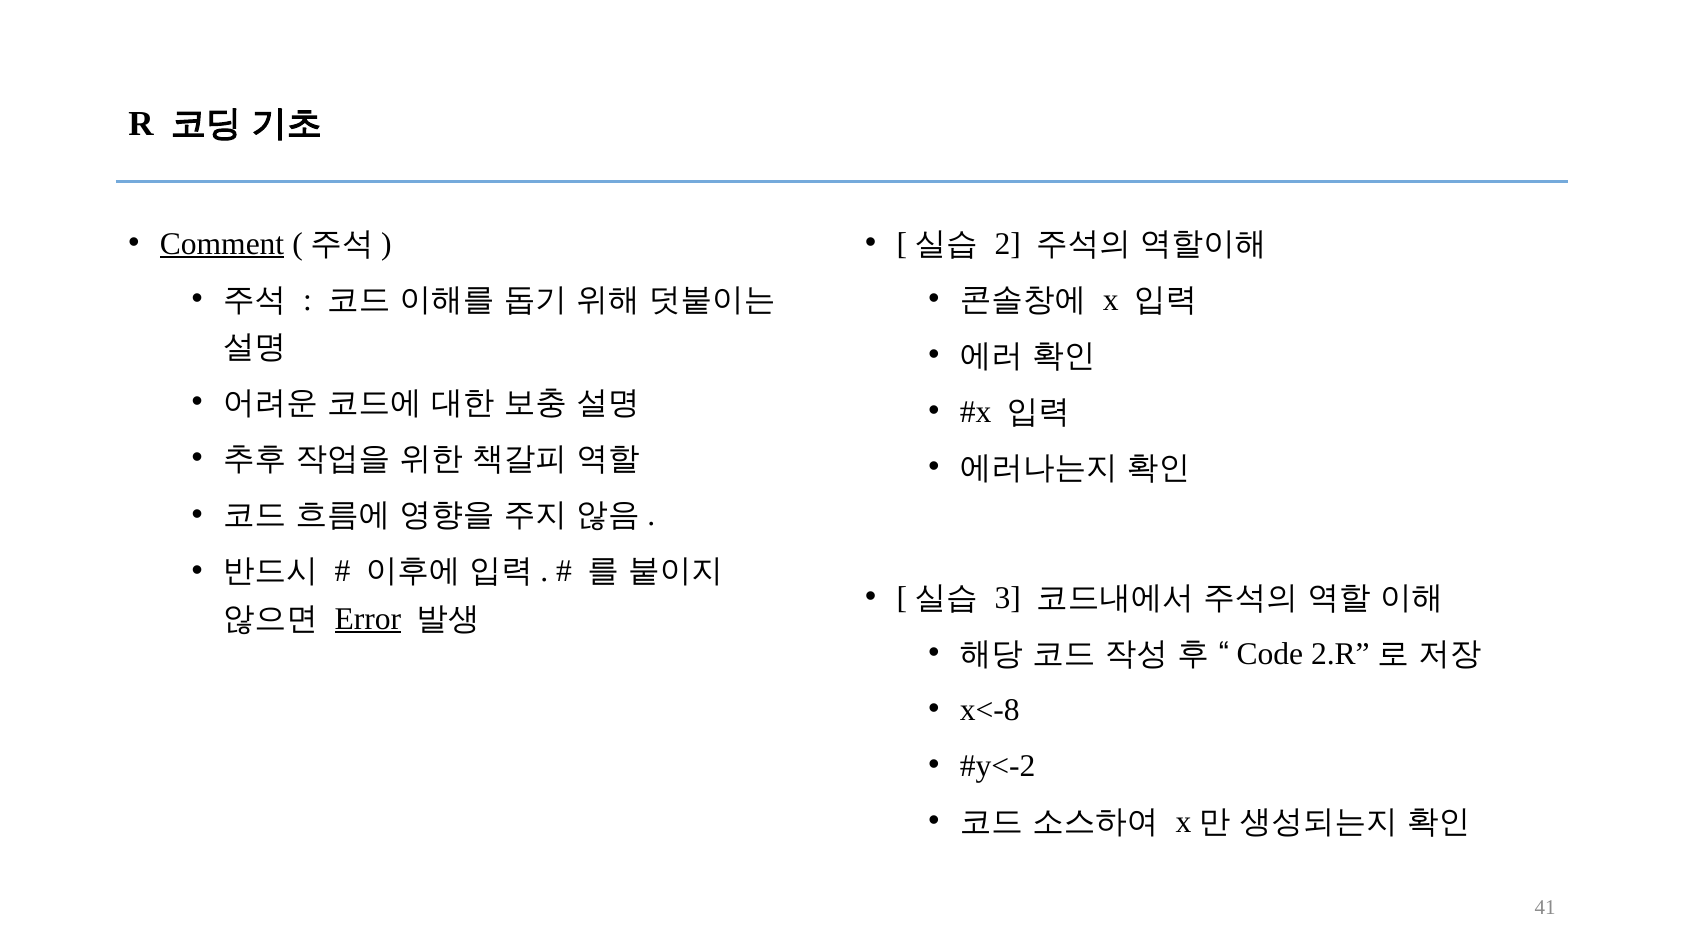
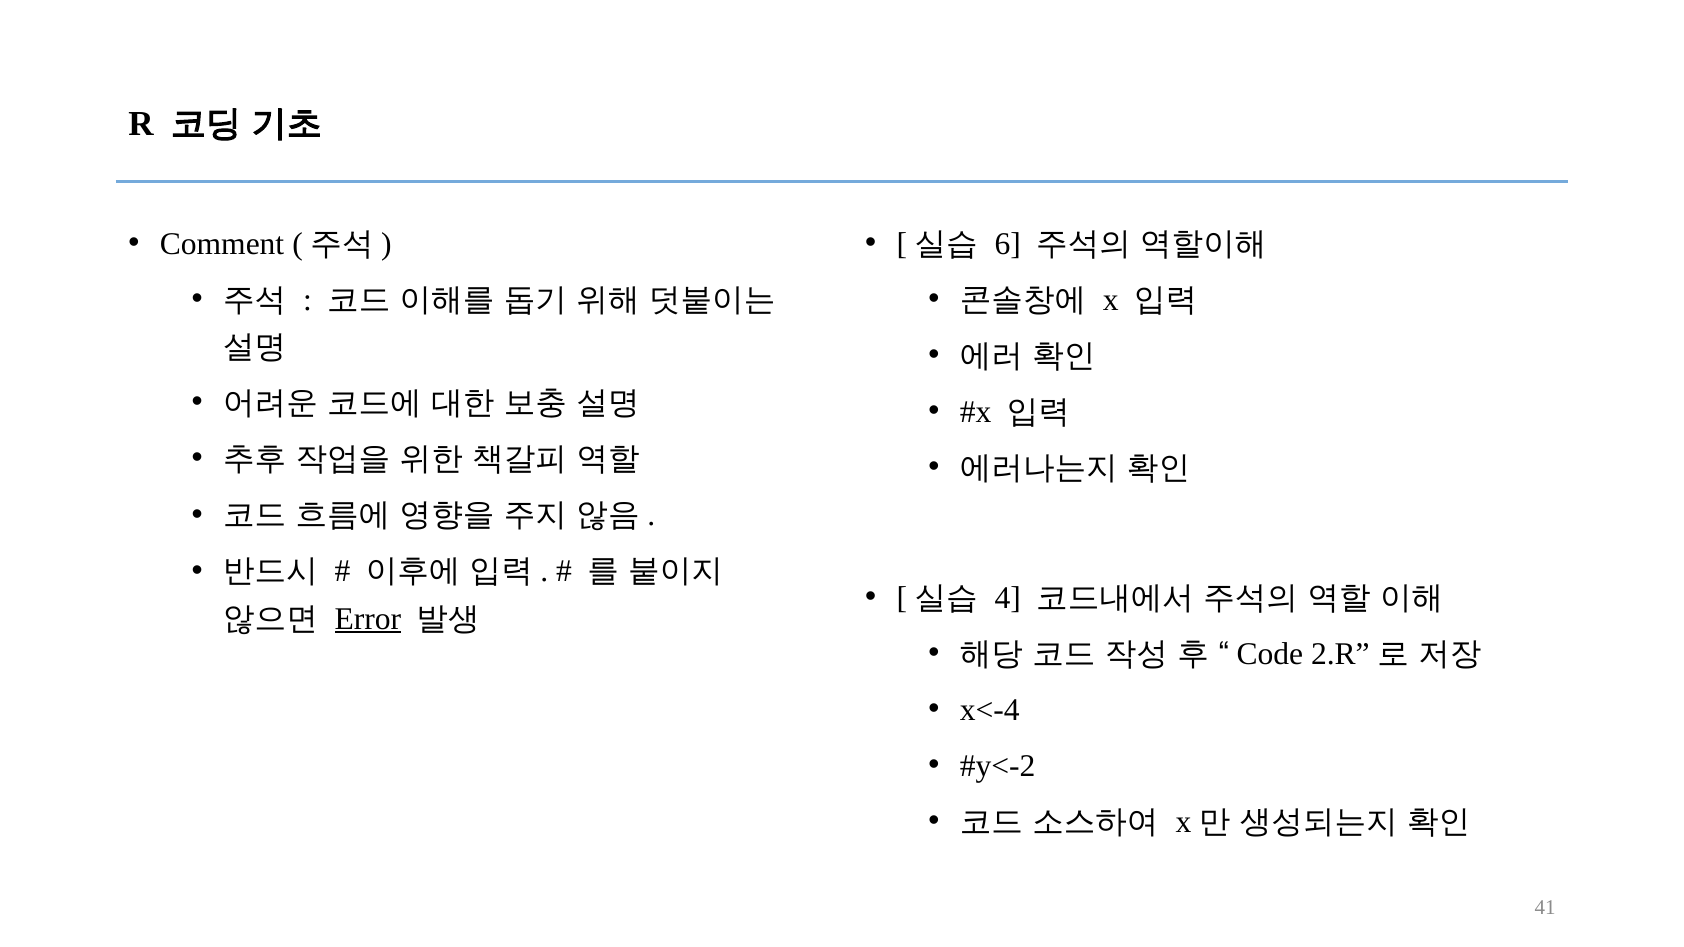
Comment underline: present -> none (222, 244)
2: 2 -> 6 (1008, 244)
3: 3 -> 4 (1008, 598)
x<-8: x<-8 -> x<-4 (990, 710)
